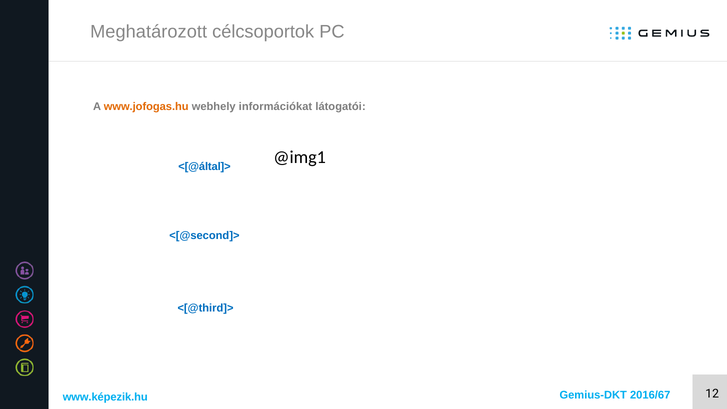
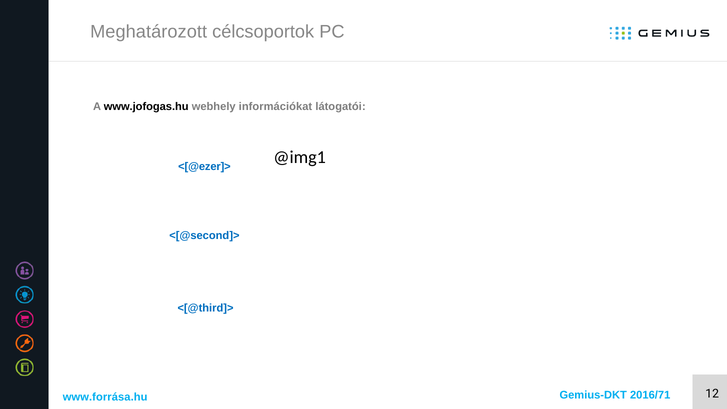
www.jofogas.hu colour: orange -> black (146, 107)
<[@által]>: <[@által]> -> <[@ezer]> (204, 167)
www.képezik.hu: www.képezik.hu -> www.forrása.hu (105, 397)
2016/67: 2016/67 -> 2016/71 (650, 395)
